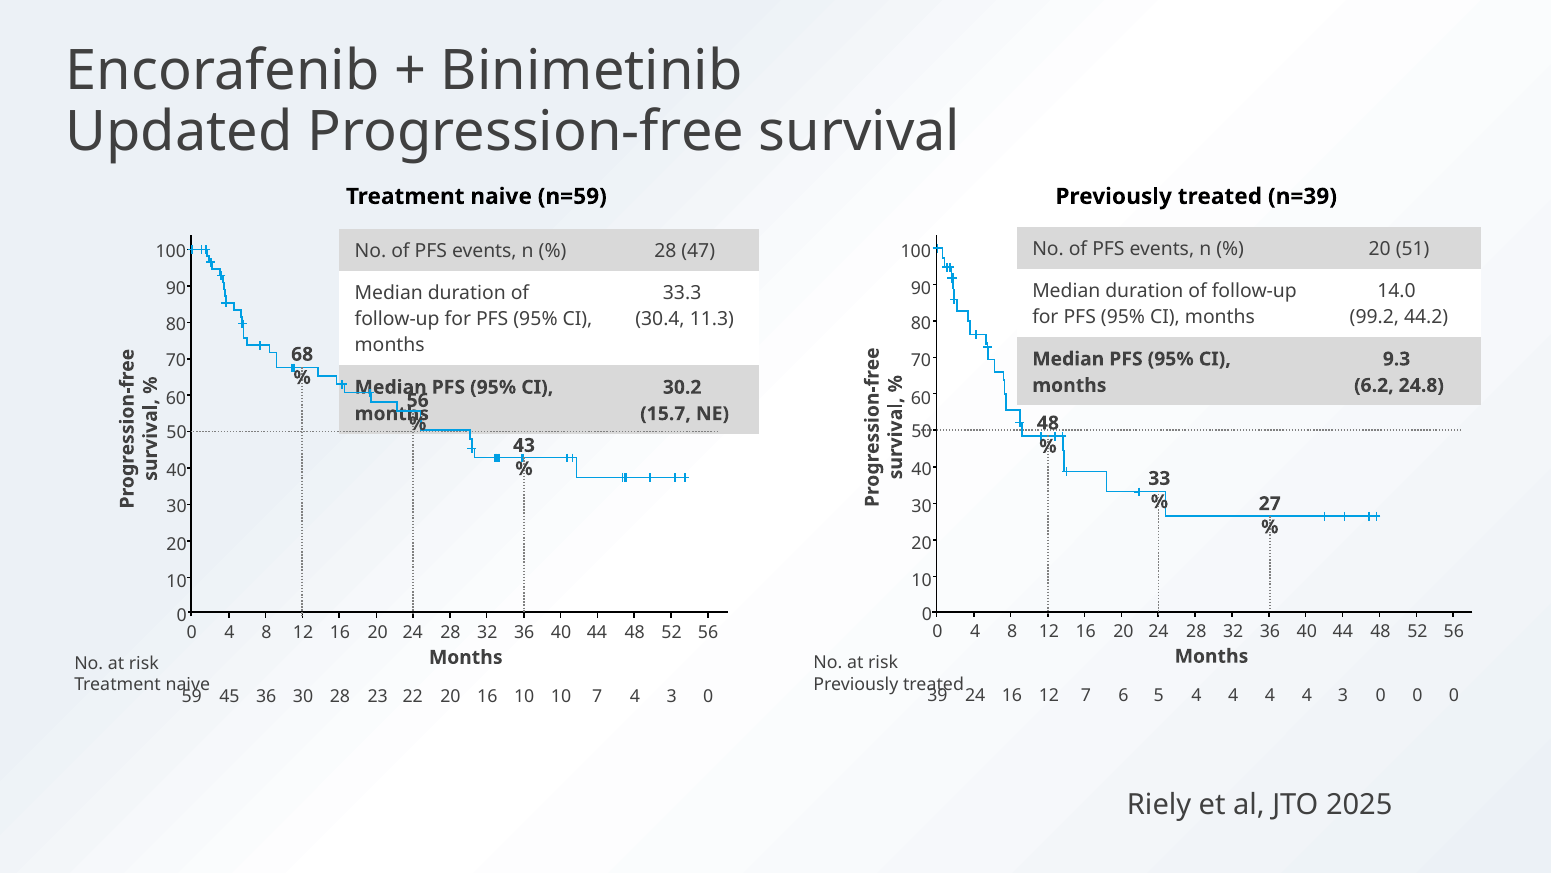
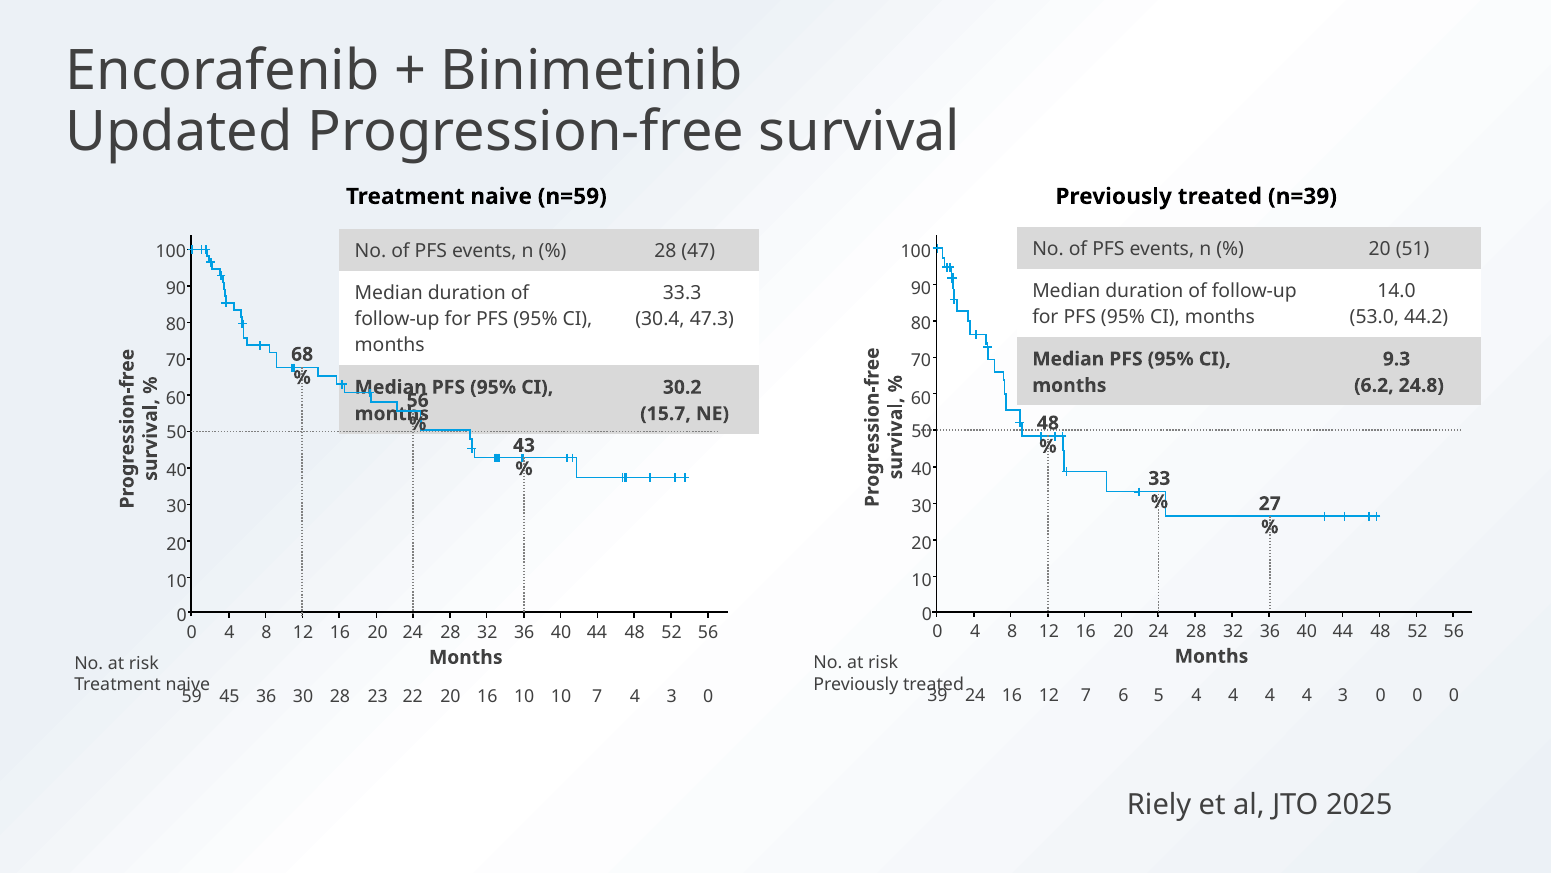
99.2: 99.2 -> 53.0 (1374, 317)
11.3: 11.3 -> 47.3 (712, 319)
